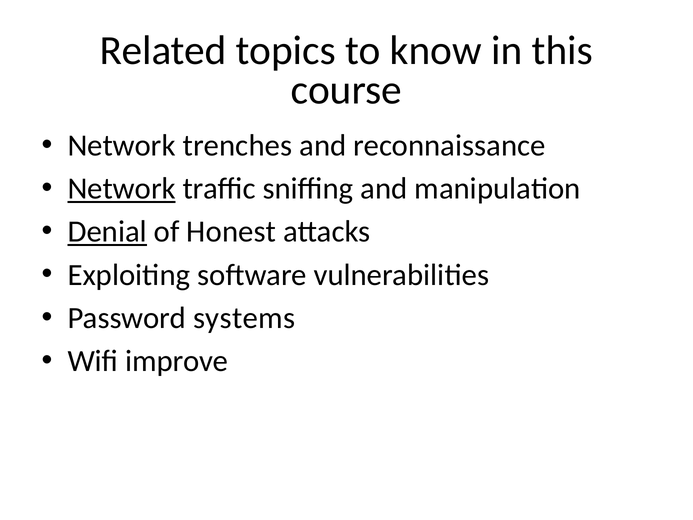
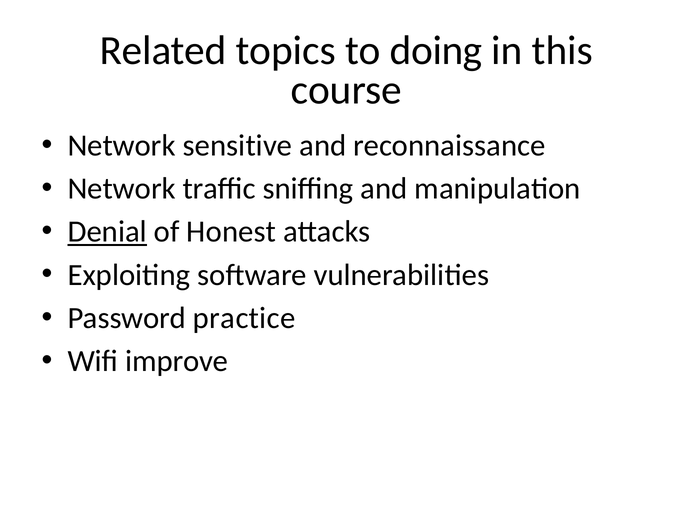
know: know -> doing (436, 50)
trenches: trenches -> sensitive (237, 145)
Network underline: present -> none (122, 189)
systems: systems -> practice (244, 318)
